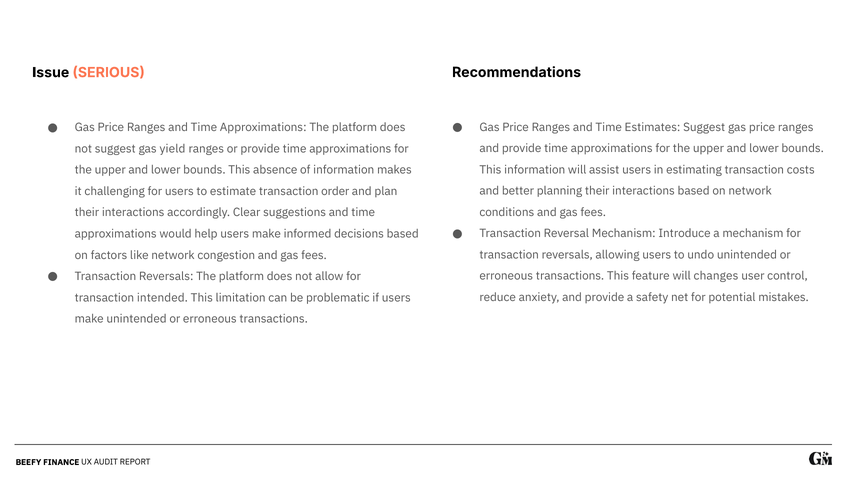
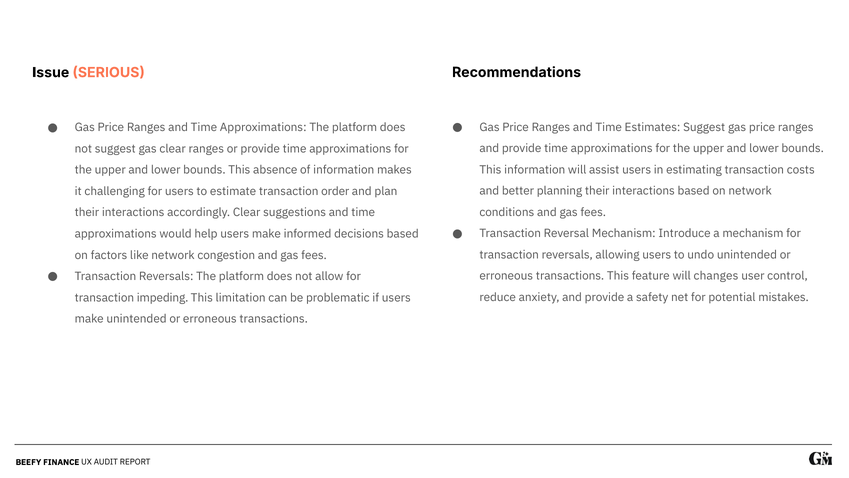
gas yield: yield -> clear (173, 149)
intended: intended -> impeding (163, 297)
